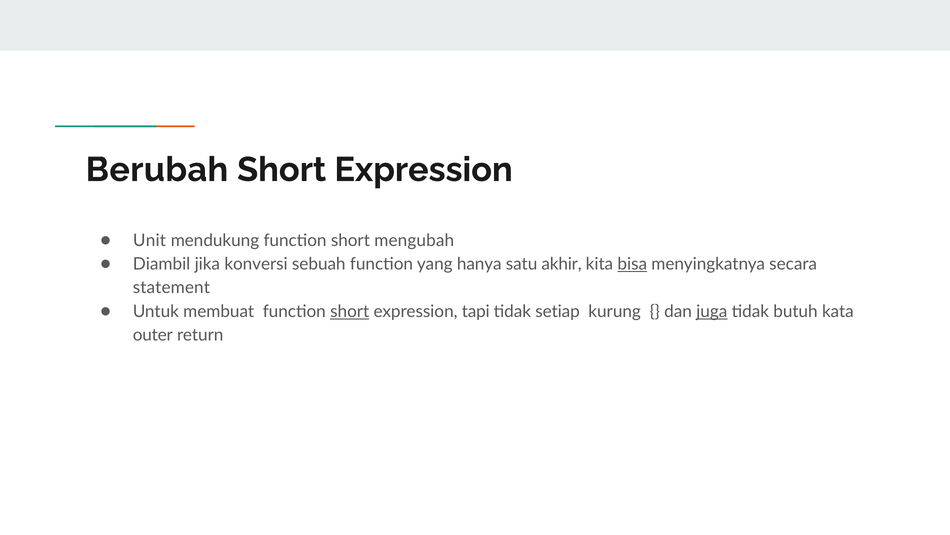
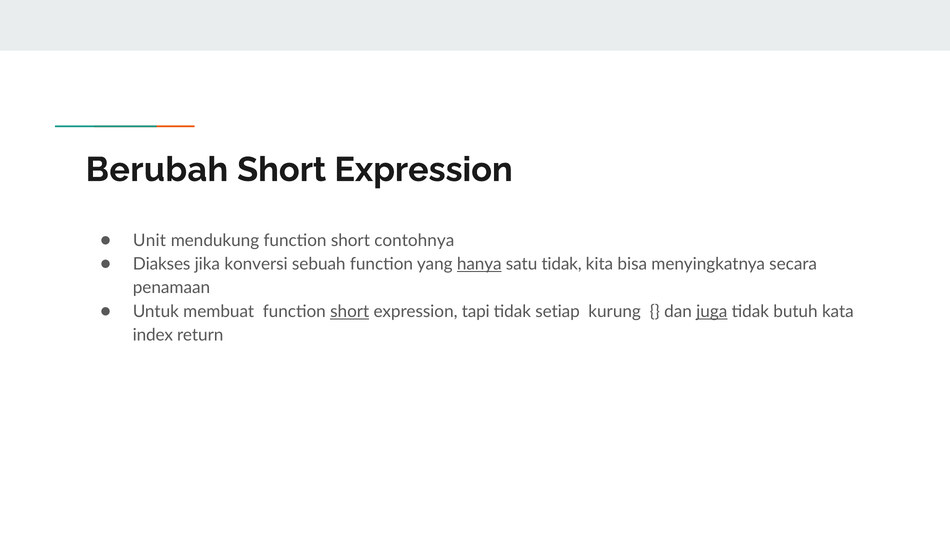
mengubah: mengubah -> contohnya (414, 240)
Diambil: Diambil -> Diakses (162, 264)
hanya underline: none -> present (479, 264)
satu akhir: akhir -> tidak (562, 264)
bisa underline: present -> none (632, 264)
statement: statement -> penamaan (171, 287)
outer: outer -> index (153, 335)
